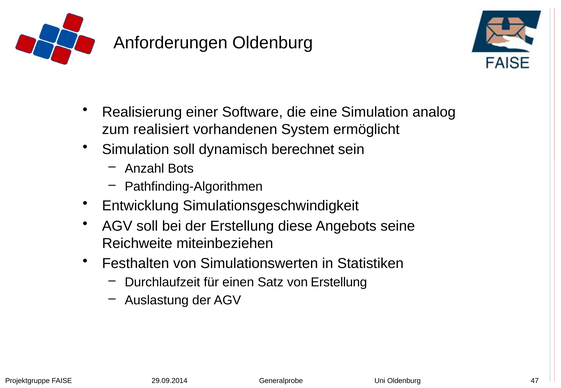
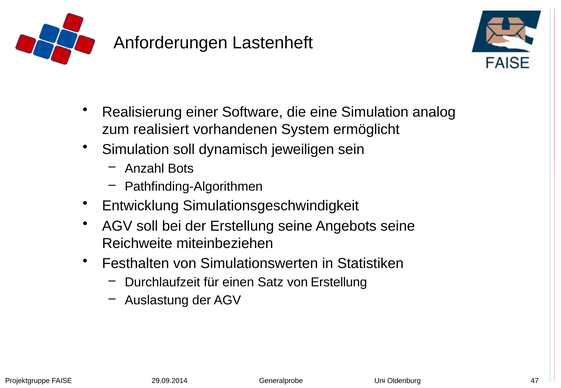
Anforderungen Oldenburg: Oldenburg -> Lastenheft (273, 43)
berechnet: berechnet -> jeweiligen (303, 150)
Erstellung diese: diese -> seine (295, 226)
